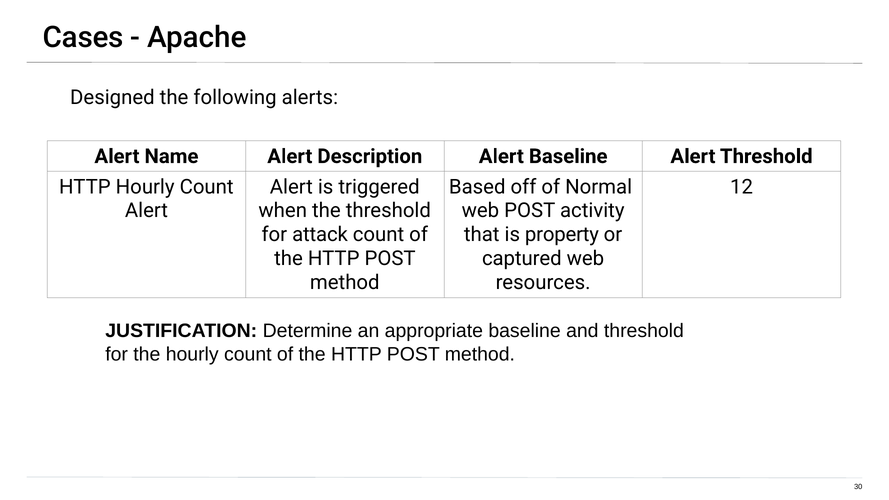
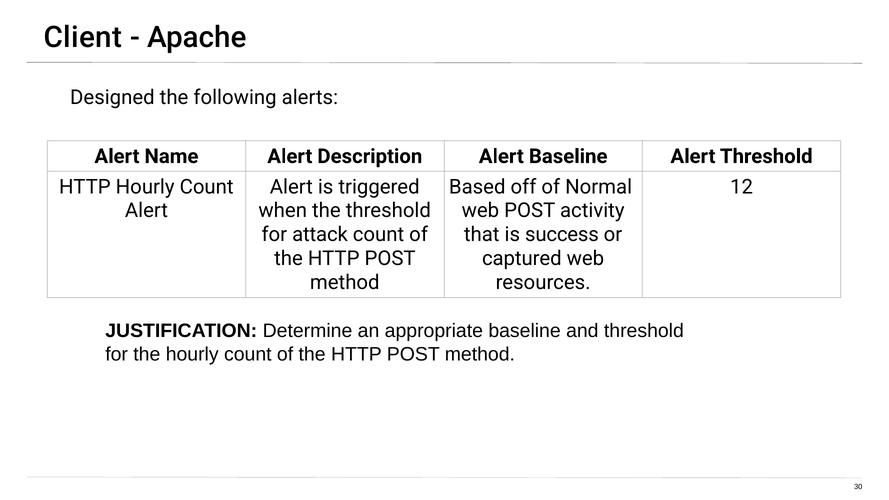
Cases: Cases -> Client (83, 38)
property: property -> success (562, 235)
